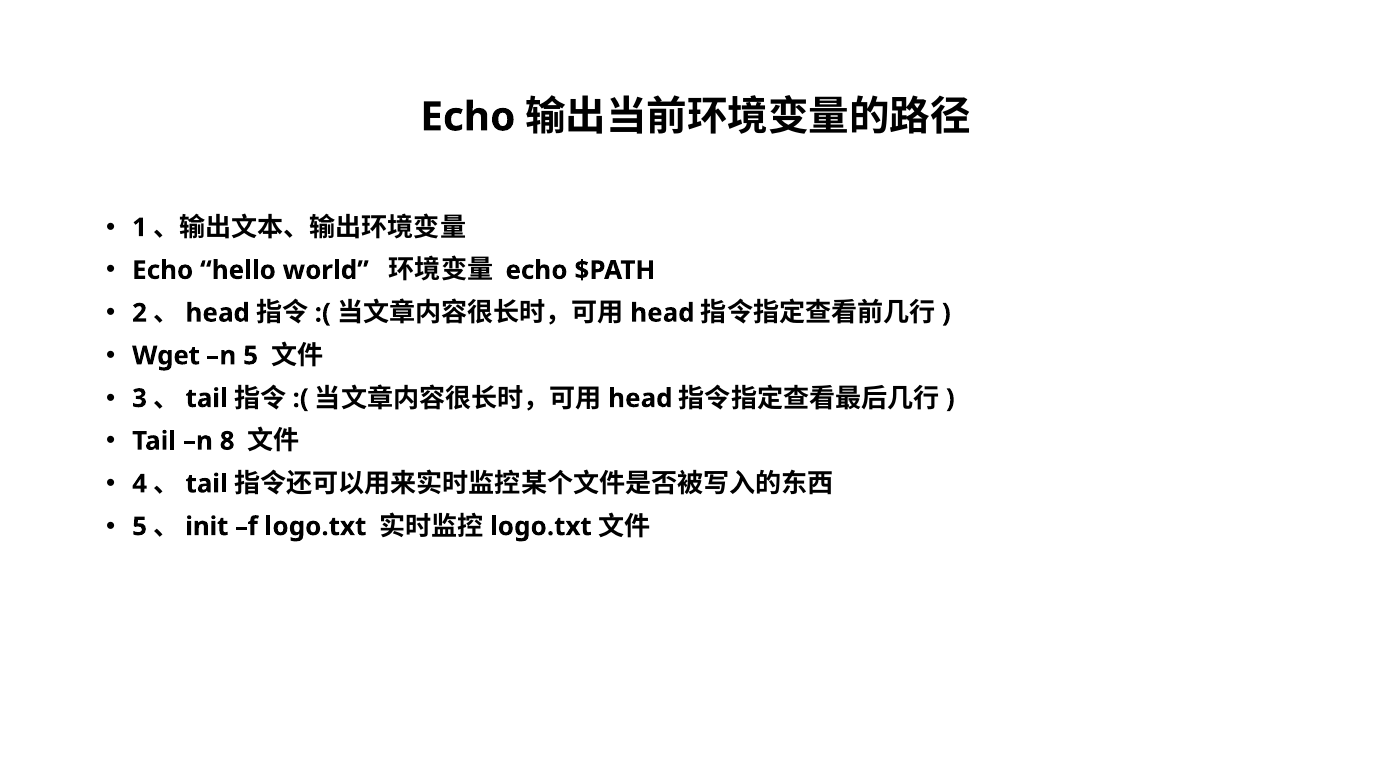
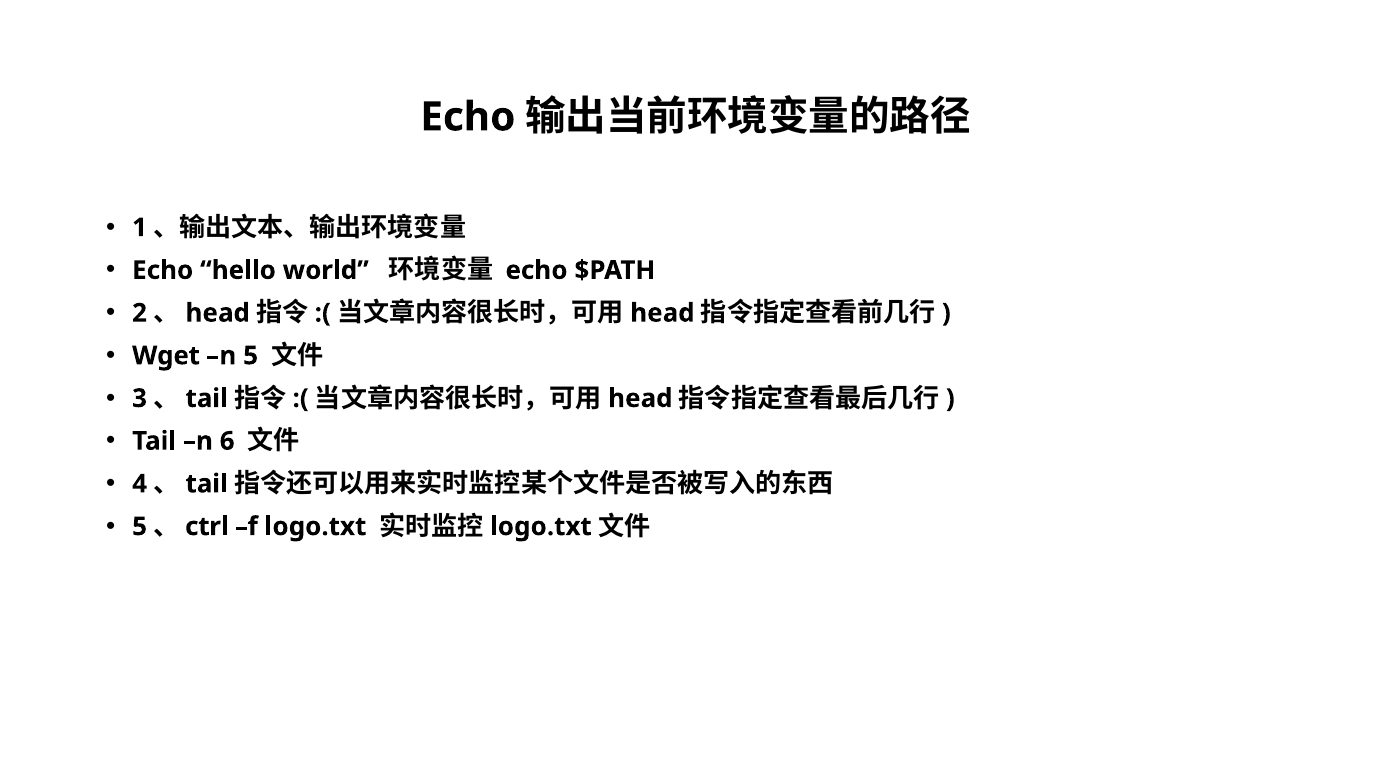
8: 8 -> 6 (227, 441)
init: init -> ctrl (207, 526)
